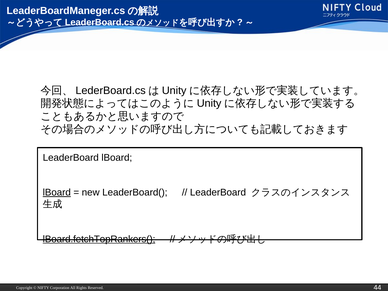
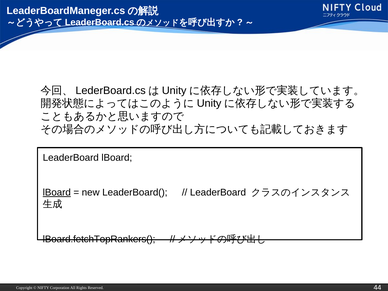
lBoard.fetchTopRankers( underline: present -> none (99, 239)
